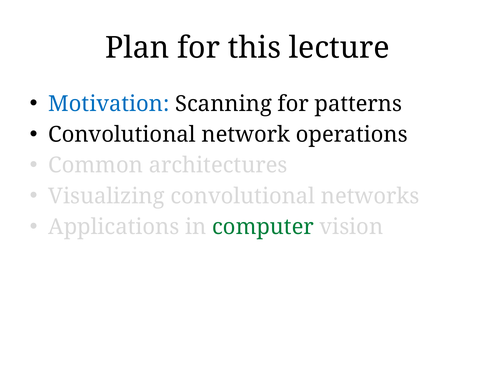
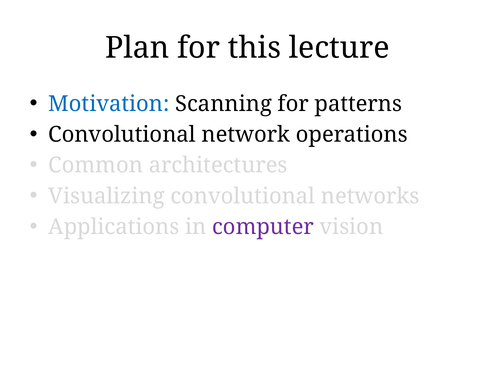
computer colour: green -> purple (263, 227)
